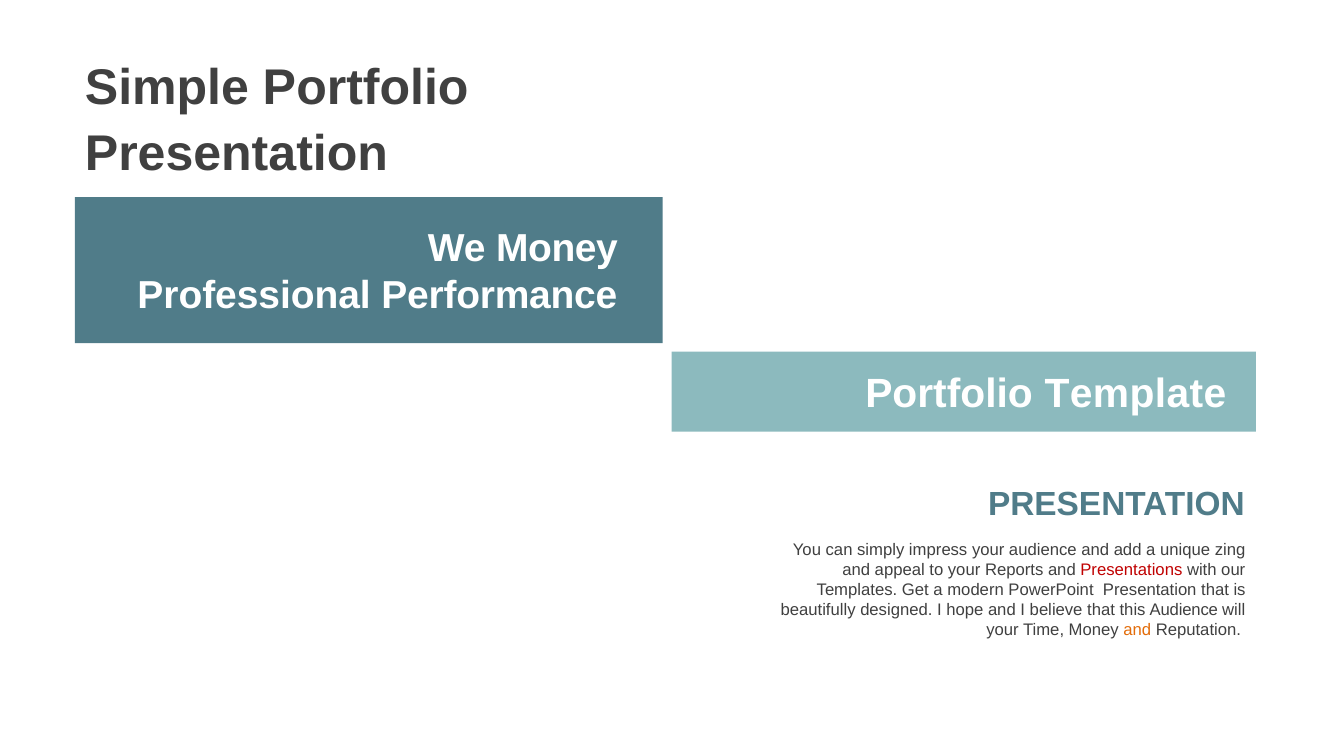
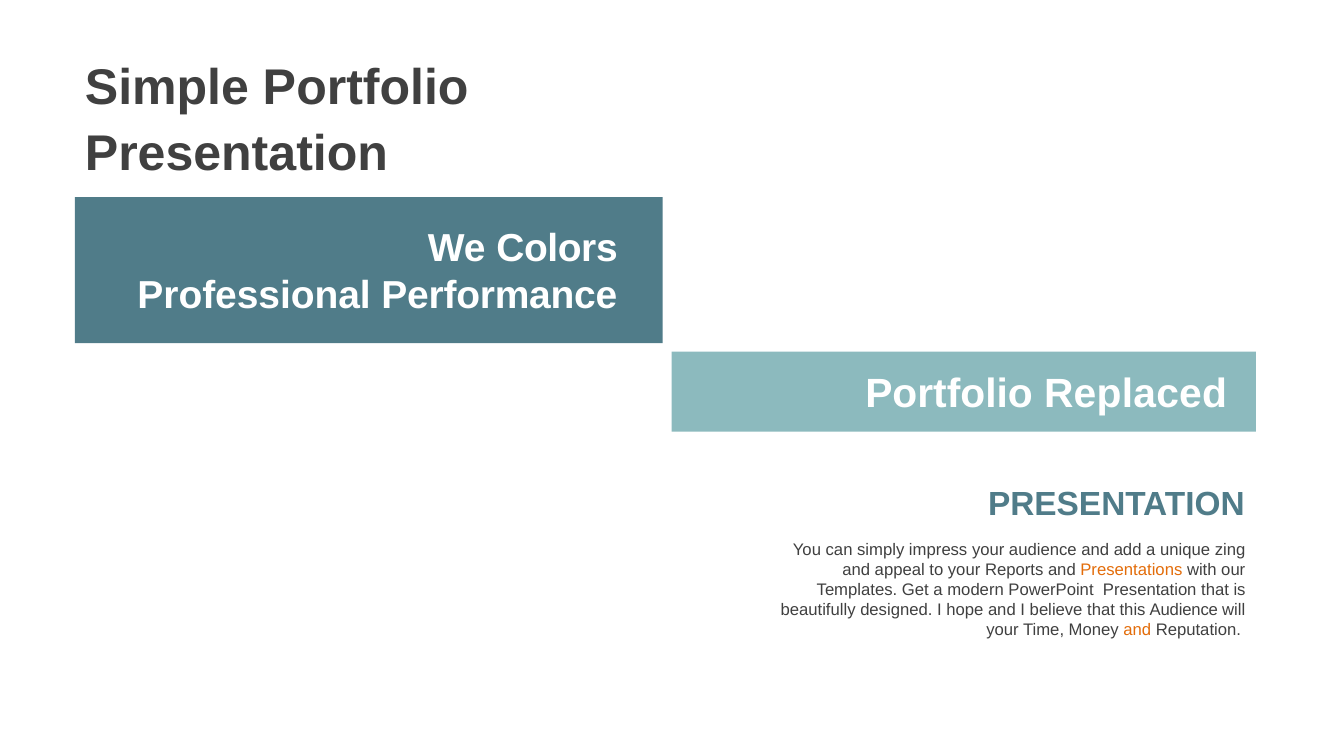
We Money: Money -> Colors (557, 249)
Template: Template -> Replaced (1136, 394)
Presentations colour: red -> orange (1131, 569)
